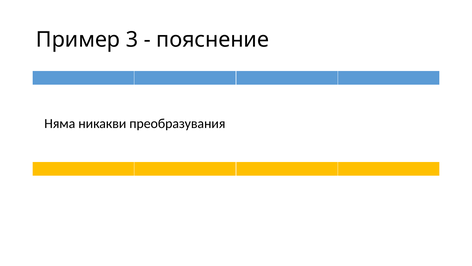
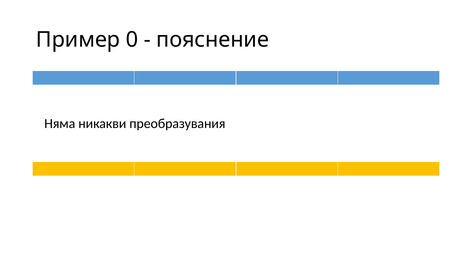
3: 3 -> 0 (132, 40)
